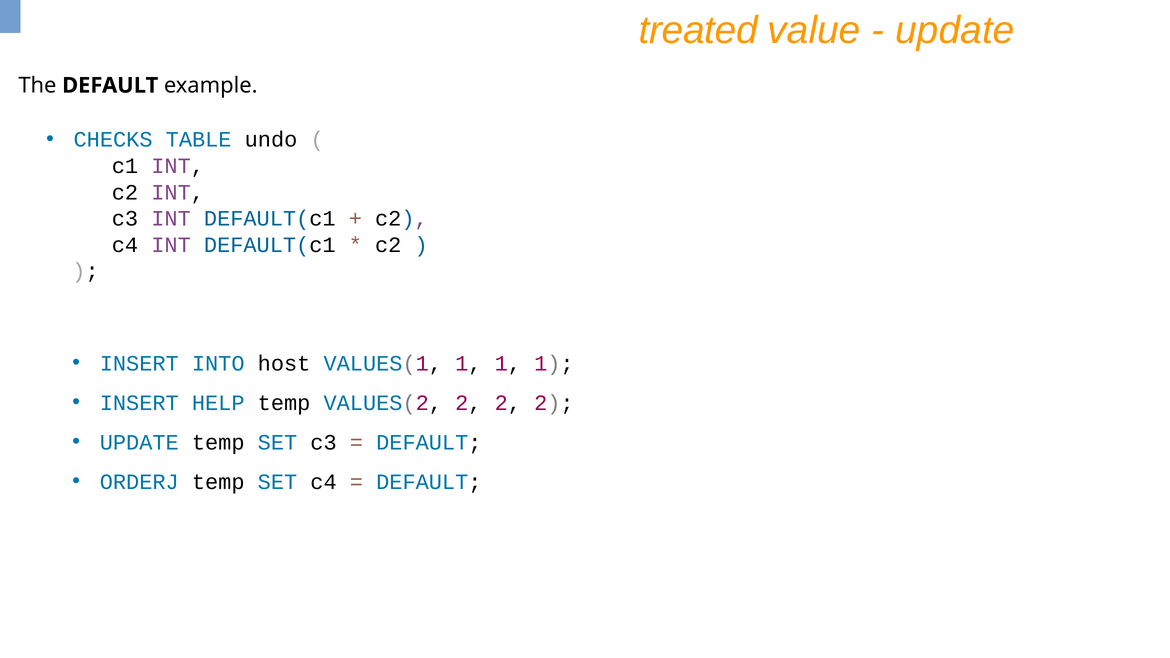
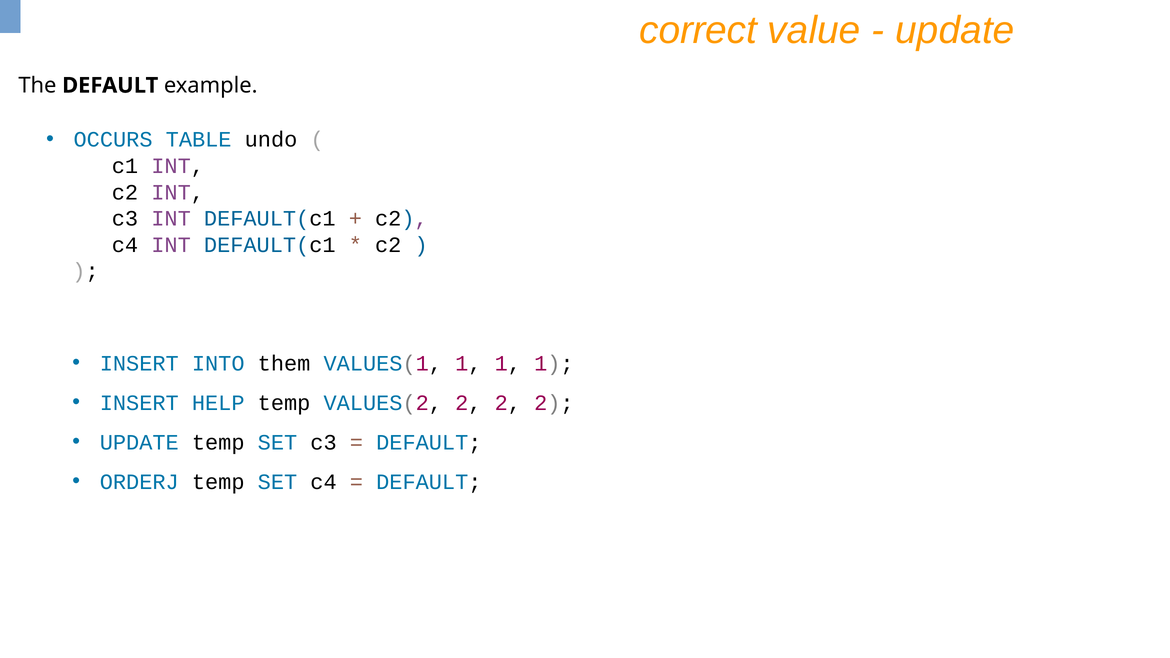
treated: treated -> correct (698, 30)
CHECKS: CHECKS -> OCCURS (113, 140)
host: host -> them (284, 363)
